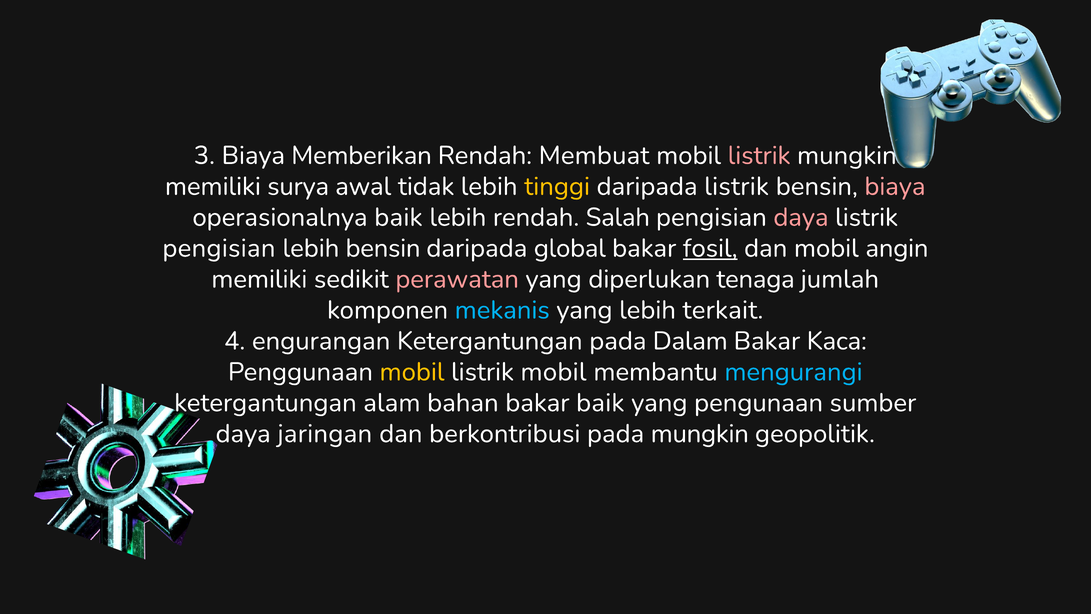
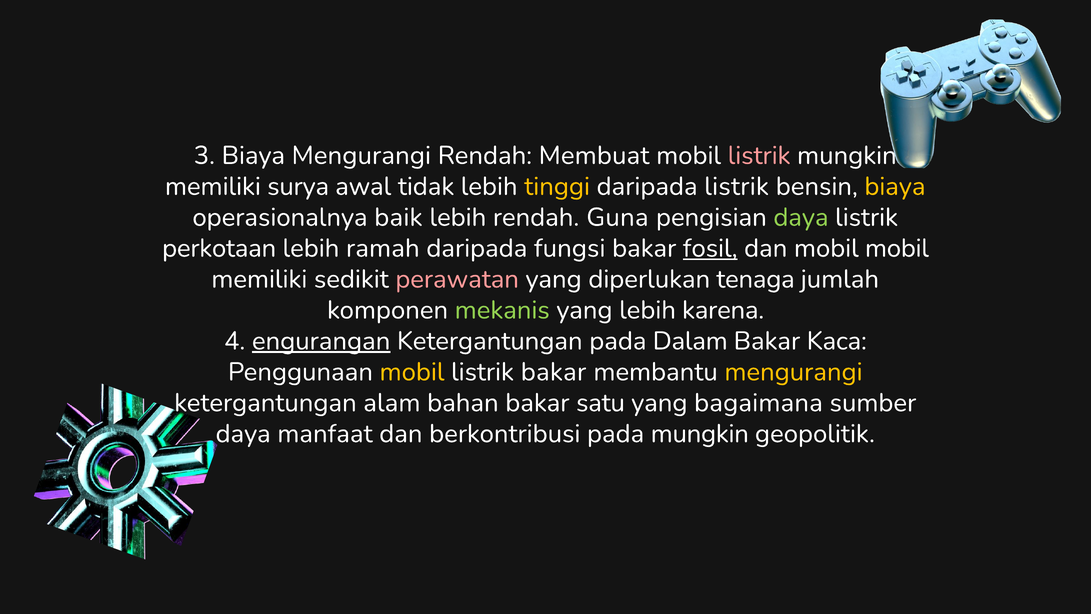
Biaya Memberikan: Memberikan -> Mengurangi (361, 155)
biaya colour: pink -> yellow (895, 186)
Salah: Salah -> Guna (617, 217)
daya colour: pink -> light green (801, 217)
pengisian: pengisian -> perkotaan (219, 248)
lebih bensin: bensin -> ramah (383, 248)
global: global -> fungsi (570, 248)
mobil angin: angin -> mobil (897, 248)
mekanis colour: light blue -> light green (502, 310)
terkait: terkait -> karena (723, 310)
engurangan underline: none -> present (321, 341)
listrik mobil: mobil -> bakar (554, 372)
mengurangi colour: light blue -> yellow (793, 372)
bakar baik: baik -> satu (600, 403)
pengunaan: pengunaan -> bagaimana (758, 403)
jaringan: jaringan -> manfaat (325, 433)
